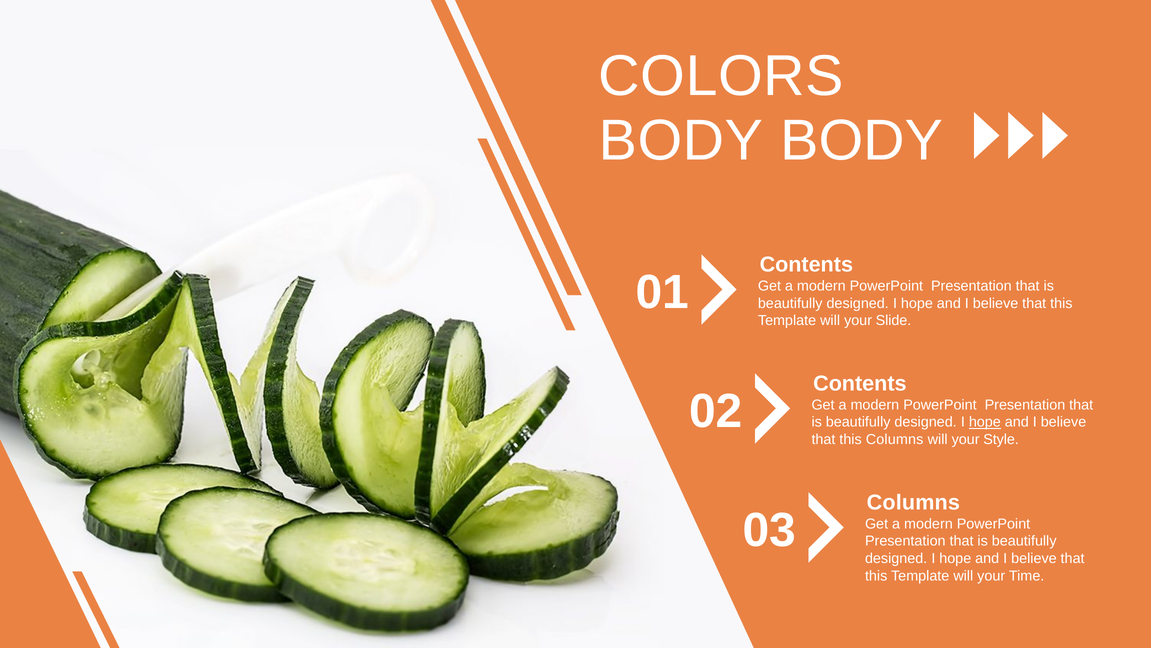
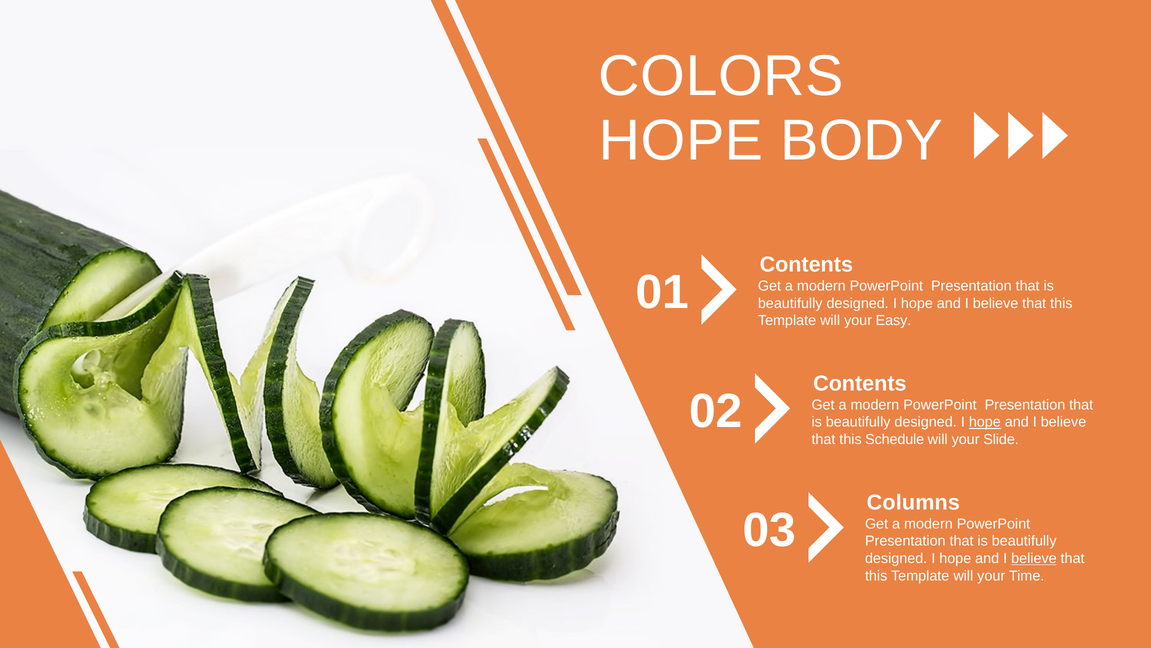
BODY: BODY -> HOPE (681, 141)
Slide: Slide -> Easy (893, 320)
this Columns: Columns -> Schedule (895, 439)
Style: Style -> Slide (1001, 439)
believe underline: none -> present (1034, 558)
